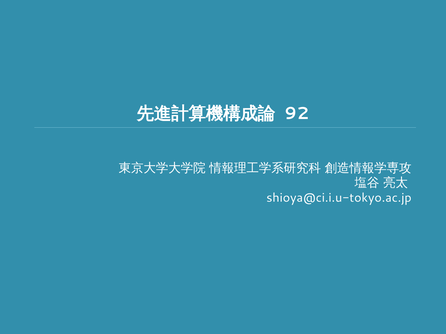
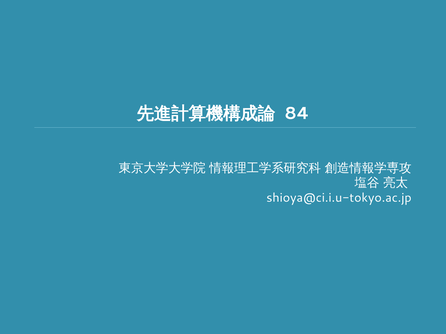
92: 92 -> 84 (297, 114)
